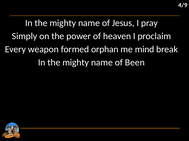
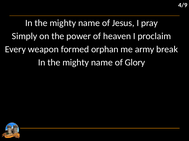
mind: mind -> army (145, 50)
Been: Been -> Glory (135, 63)
